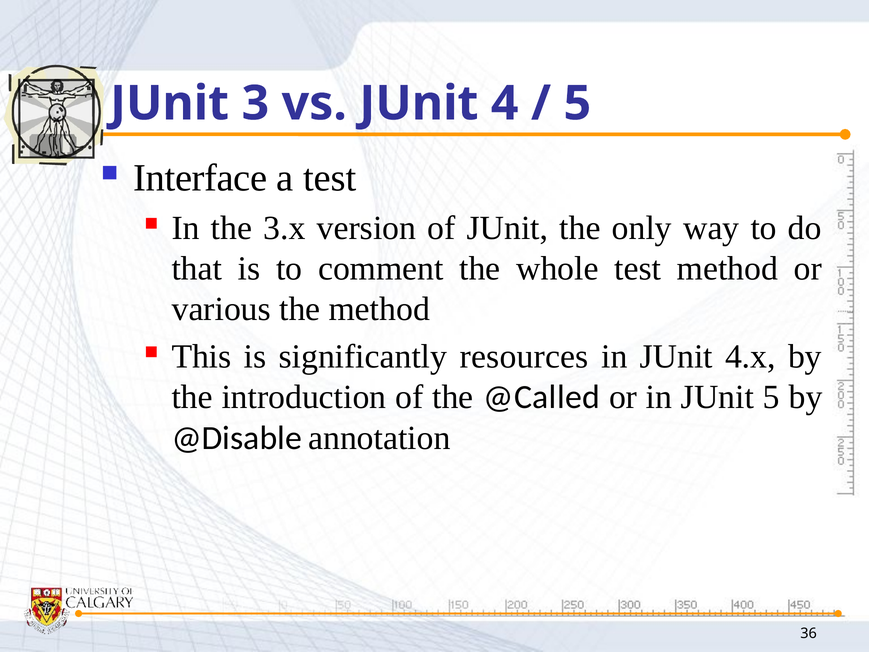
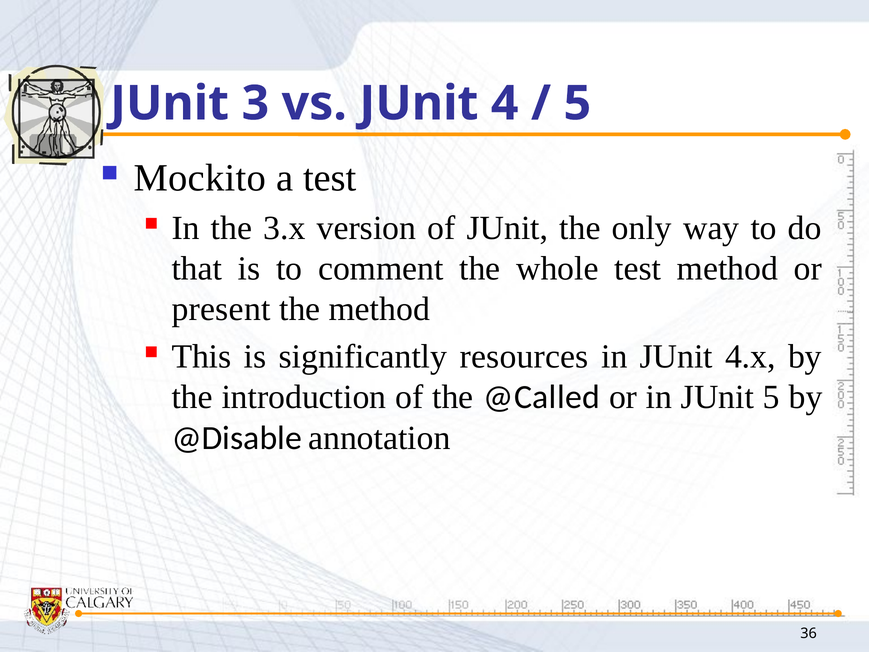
Interface: Interface -> Mockito (200, 178)
various: various -> present (221, 309)
